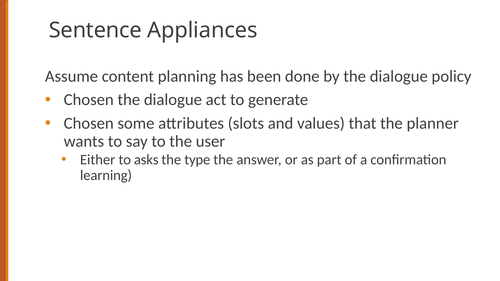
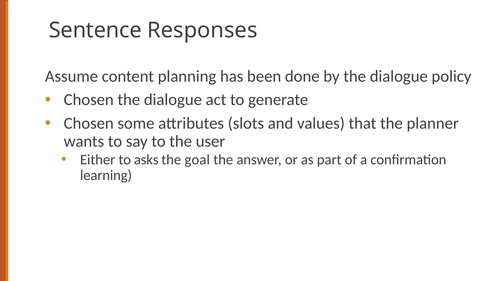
Appliances: Appliances -> Responses (202, 30)
type: type -> goal (197, 160)
